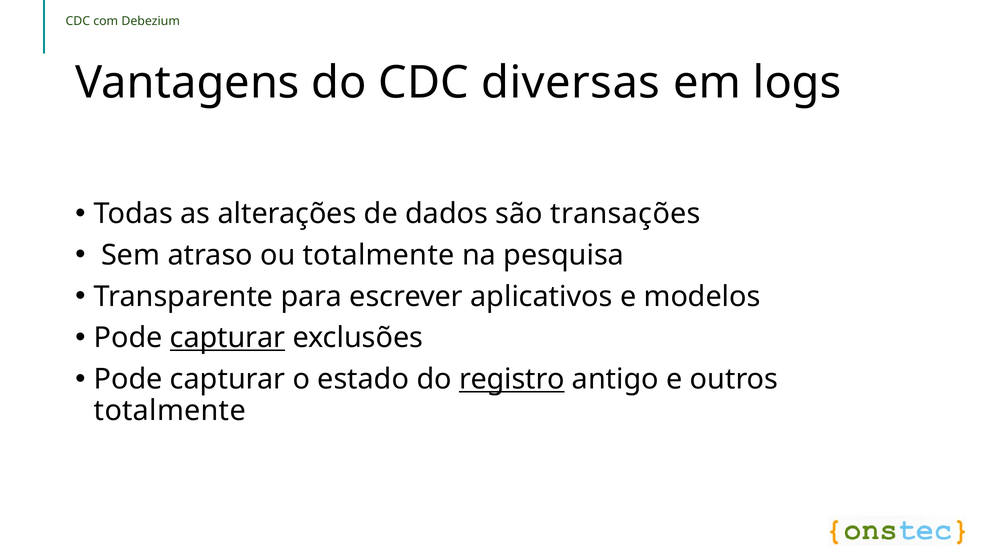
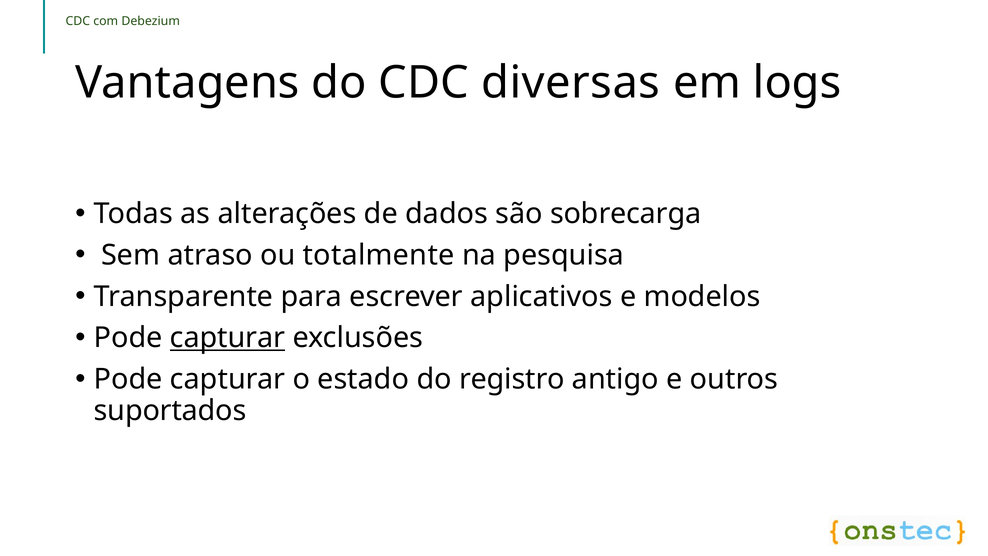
transações: transações -> sobrecarga (626, 214)
registro underline: present -> none (512, 379)
totalmente: totalmente -> suportados (170, 410)
